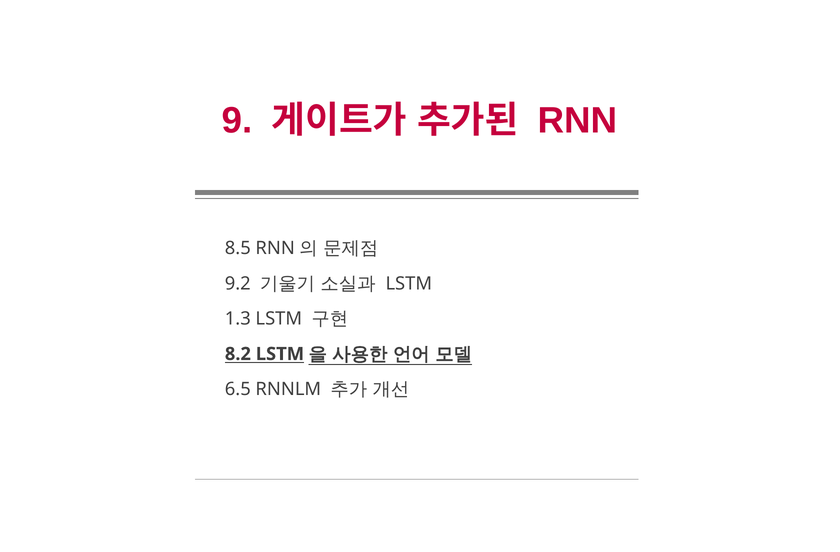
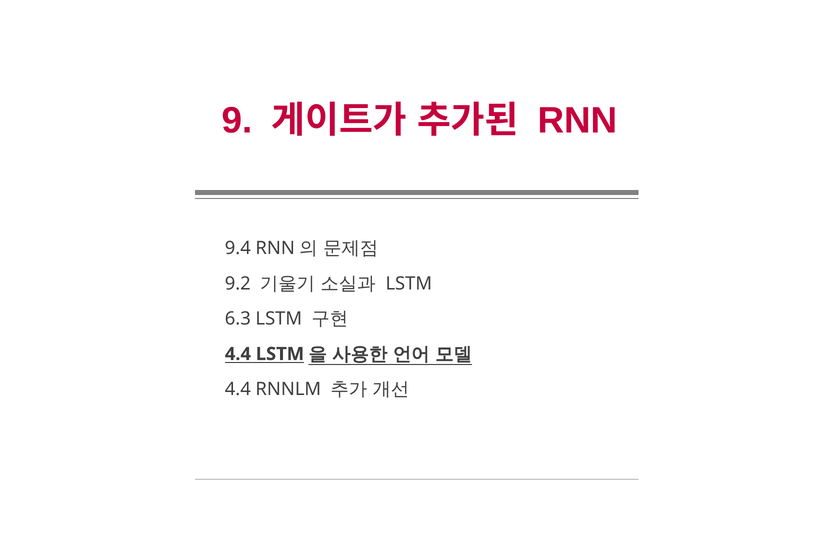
8.5: 8.5 -> 9.4 (238, 248)
1.3: 1.3 -> 6.3 (238, 319)
8.2: 8.2 -> 4.4 (238, 354)
6.5: 6.5 -> 4.4 (238, 389)
